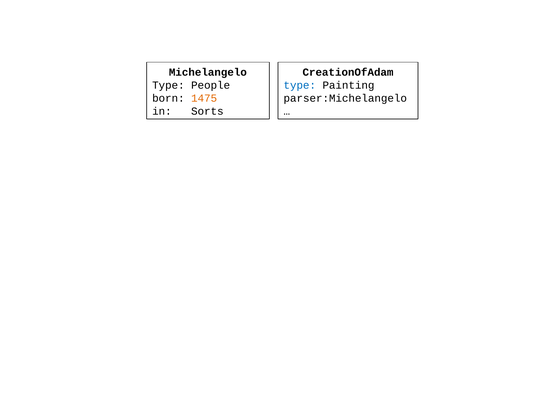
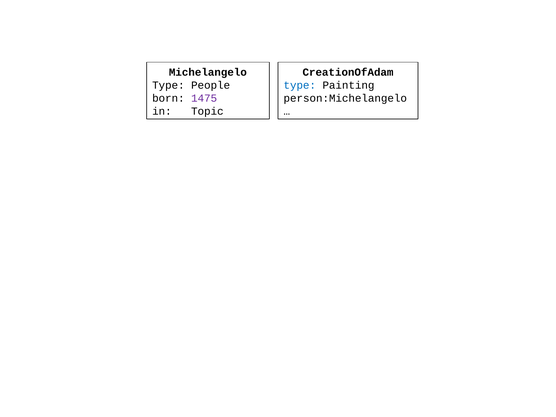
1475 colour: orange -> purple (204, 98)
parser:Michelangelo: parser:Michelangelo -> person:Michelangelo (345, 98)
Sorts: Sorts -> Topic (207, 111)
